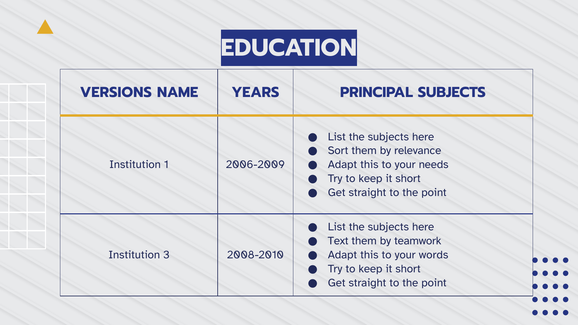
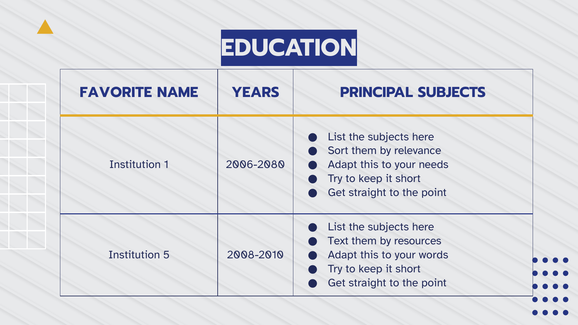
VERSIONS: VERSIONS -> FAVORITE (116, 92)
2006-2009: 2006-2009 -> 2006-2080 (255, 165)
teamwork: teamwork -> resources (418, 241)
3: 3 -> 5 (166, 255)
